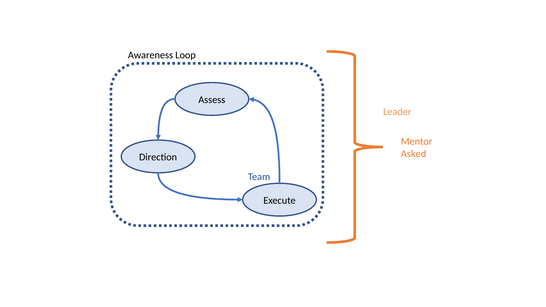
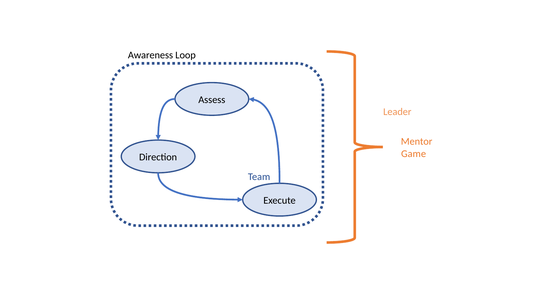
Asked: Asked -> Game (414, 154)
